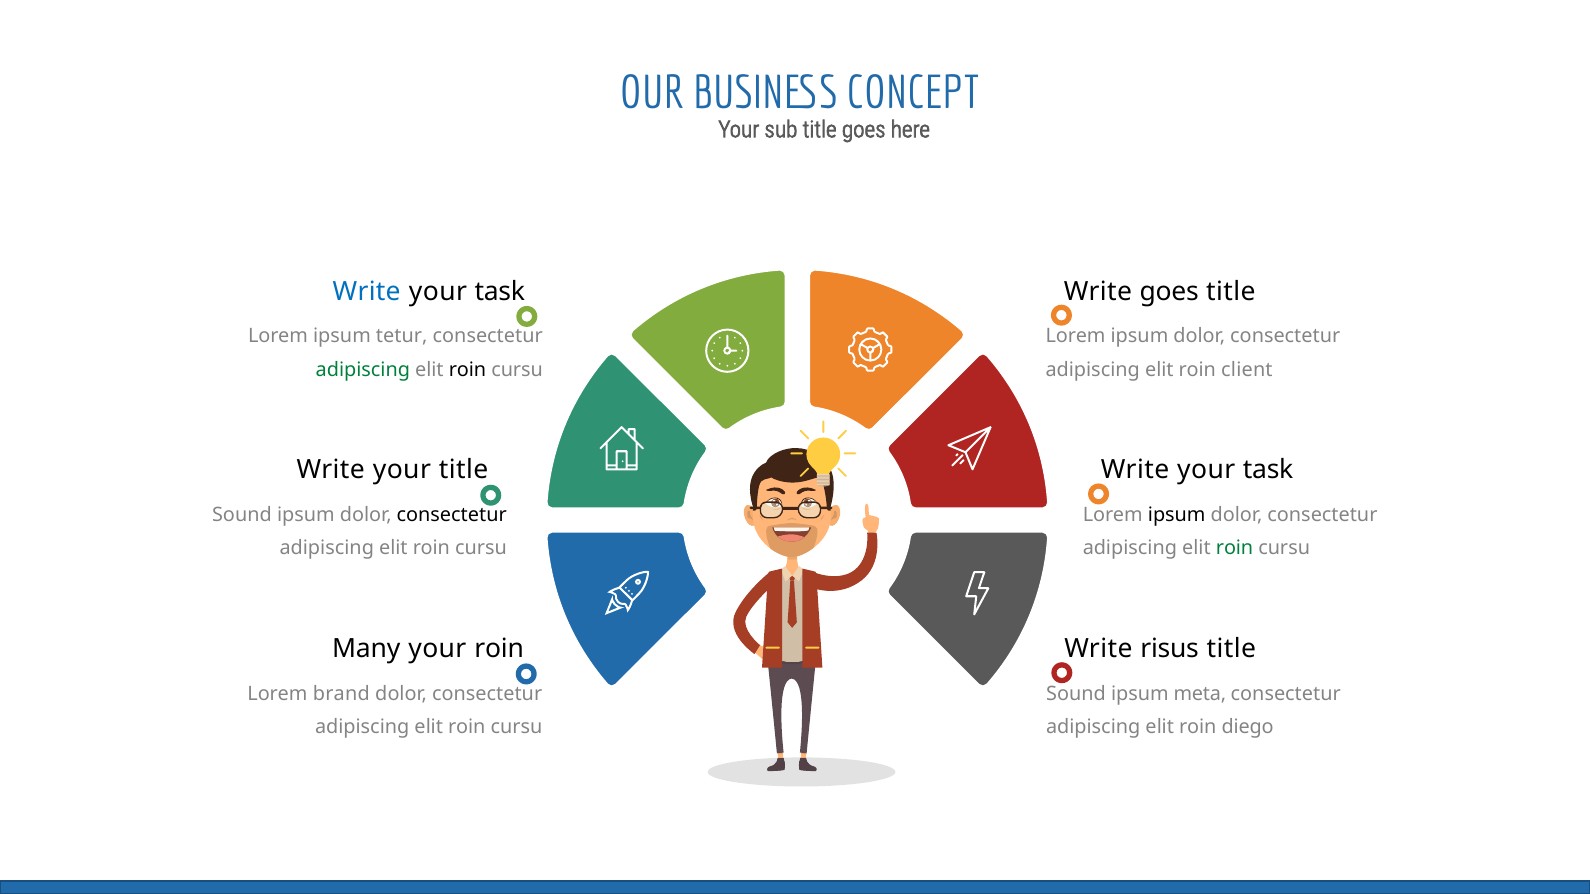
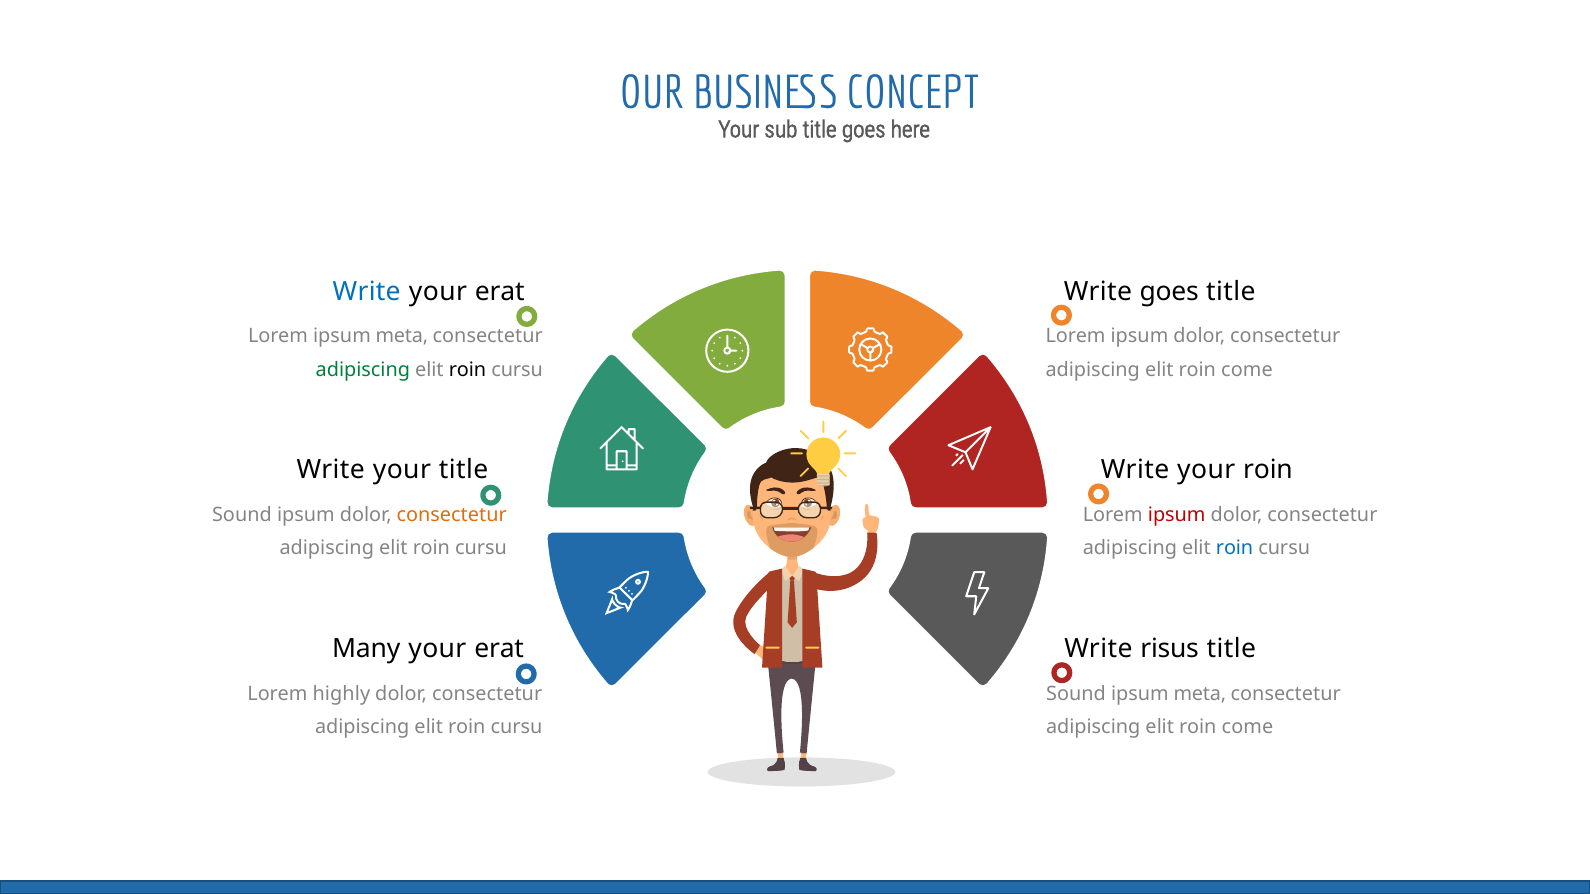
task: task -> erat (500, 291)
Lorem ipsum tetur: tetur -> meta (402, 336)
client: client -> come (1247, 370)
task: task -> roin (1268, 470)
consectetur colour: black -> orange (452, 515)
ipsum colour: black -> red (1177, 515)
roin colour: green -> blue (1235, 549)
roin: roin -> erat (499, 649)
brand: brand -> highly (341, 694)
diego: diego -> come (1247, 727)
